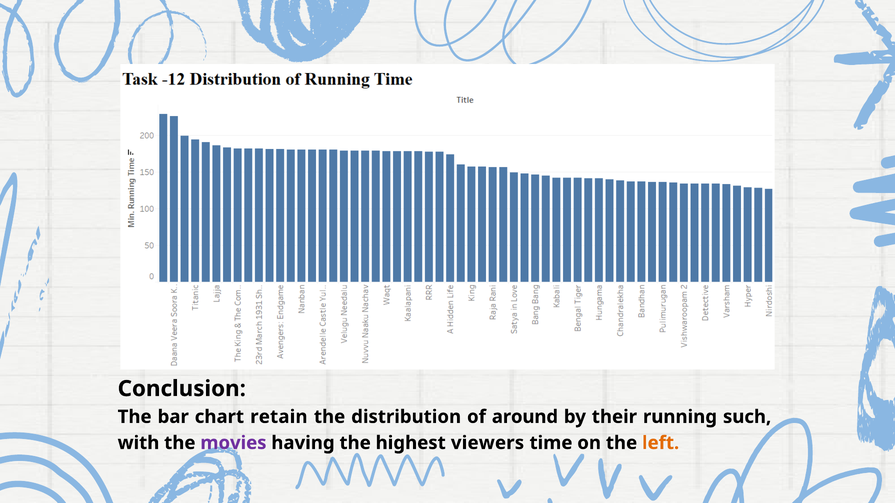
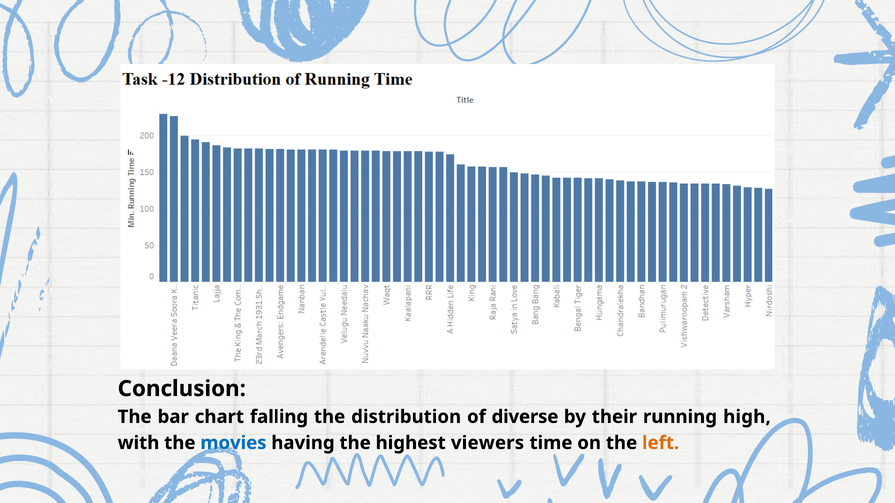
retain: retain -> falling (279, 417)
around: around -> diverse (525, 417)
such: such -> high (747, 417)
movies colour: purple -> blue (233, 443)
